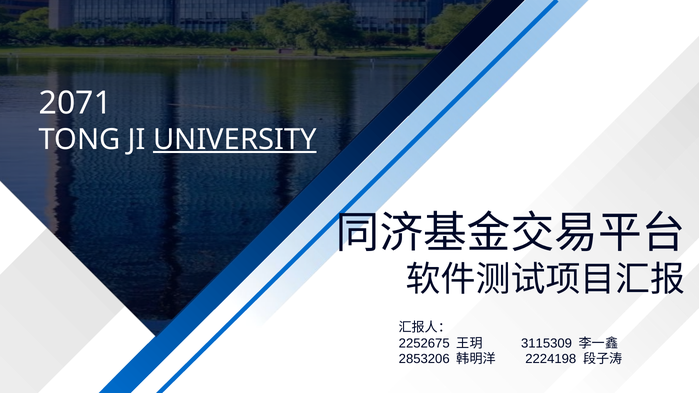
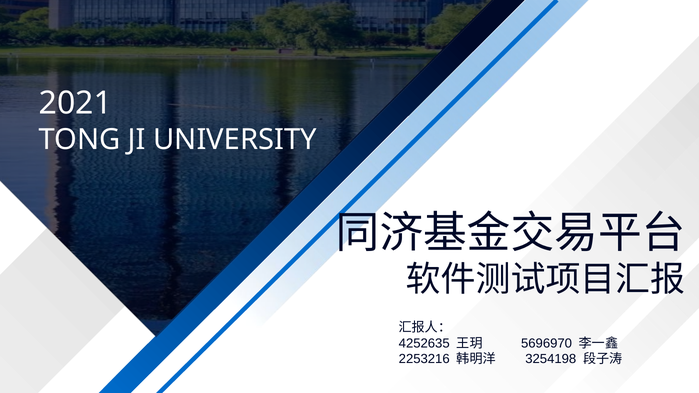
2071: 2071 -> 2021 (75, 103)
UNIVERSITY underline: present -> none (235, 140)
2252675: 2252675 -> 4252635 (424, 343)
3115309: 3115309 -> 5696970 (547, 343)
2853206: 2853206 -> 2253216 (424, 359)
2224198: 2224198 -> 3254198 (551, 359)
